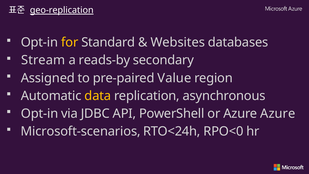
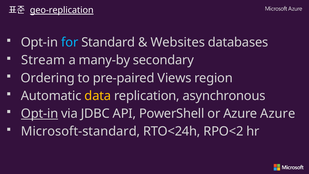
for colour: yellow -> light blue (70, 42)
reads-by: reads-by -> many-by (104, 60)
Assigned: Assigned -> Ordering (48, 78)
Value: Value -> Views (174, 78)
Opt-in underline: none -> present (40, 113)
Microsoft-scenarios: Microsoft-scenarios -> Microsoft-standard (81, 131)
RPO<0: RPO<0 -> RPO<2 (223, 131)
